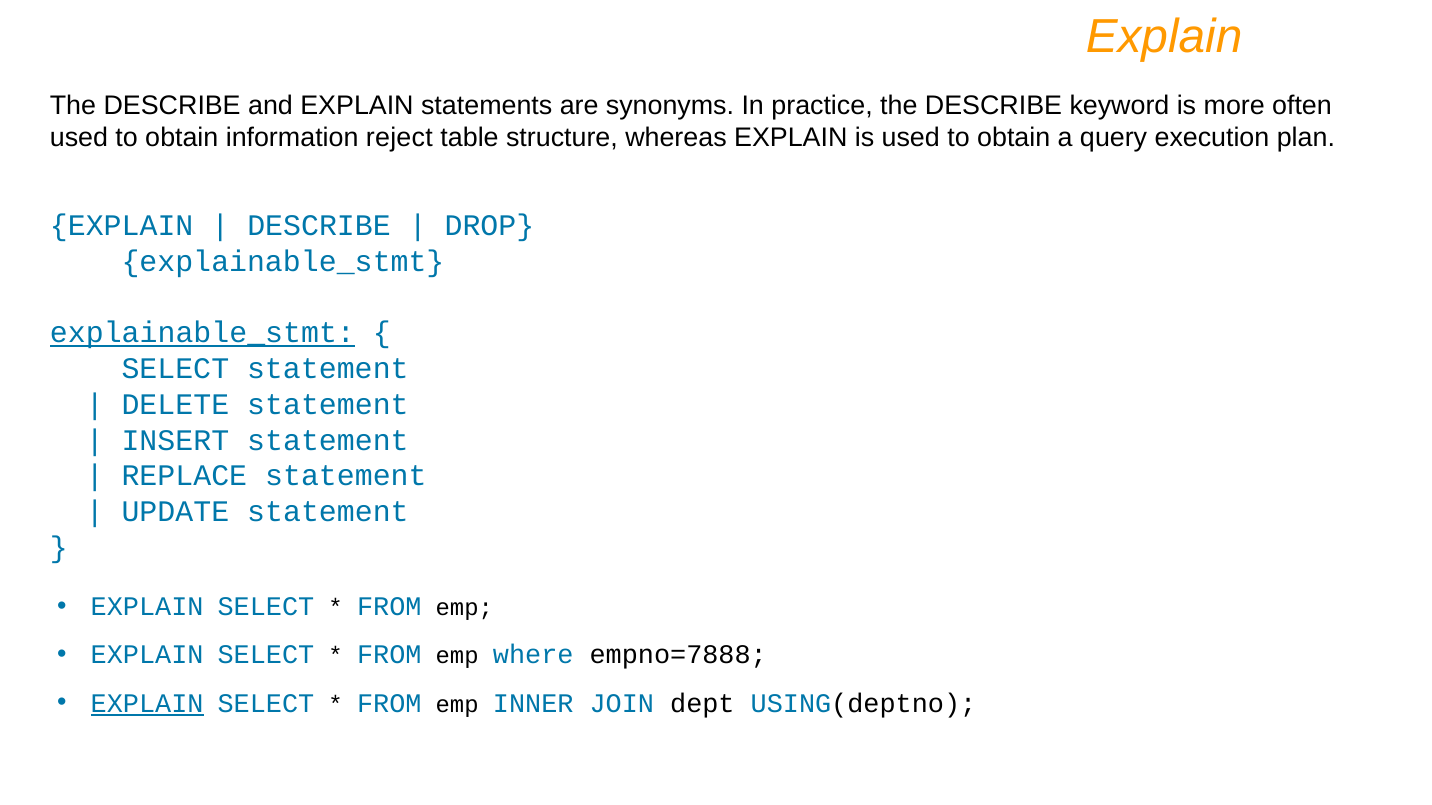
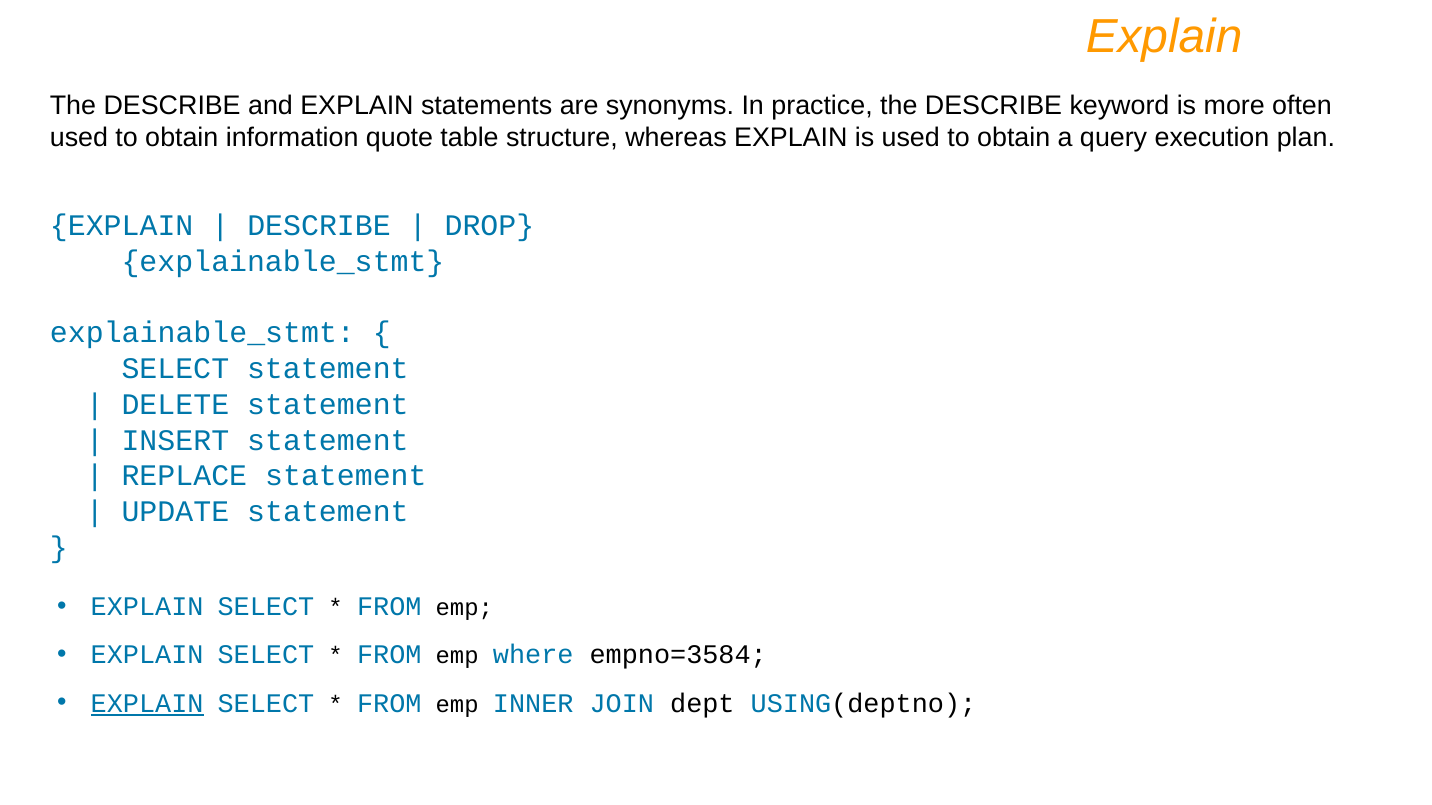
reject: reject -> quote (399, 138)
explainable_stmt underline: present -> none (202, 333)
empno=7888: empno=7888 -> empno=3584 (678, 655)
